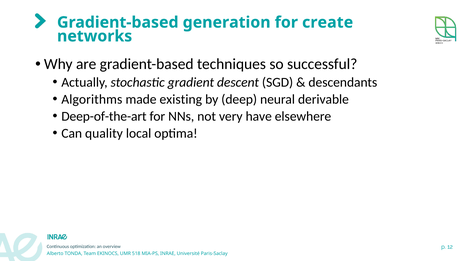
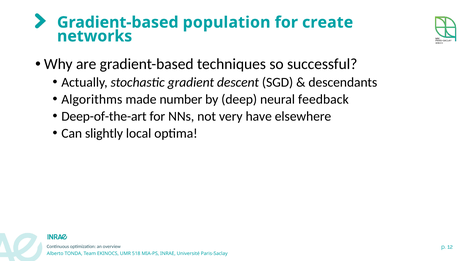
generation: generation -> population (227, 22)
existing: existing -> number (181, 99)
derivable: derivable -> feedback (323, 99)
quality: quality -> slightly (104, 133)
